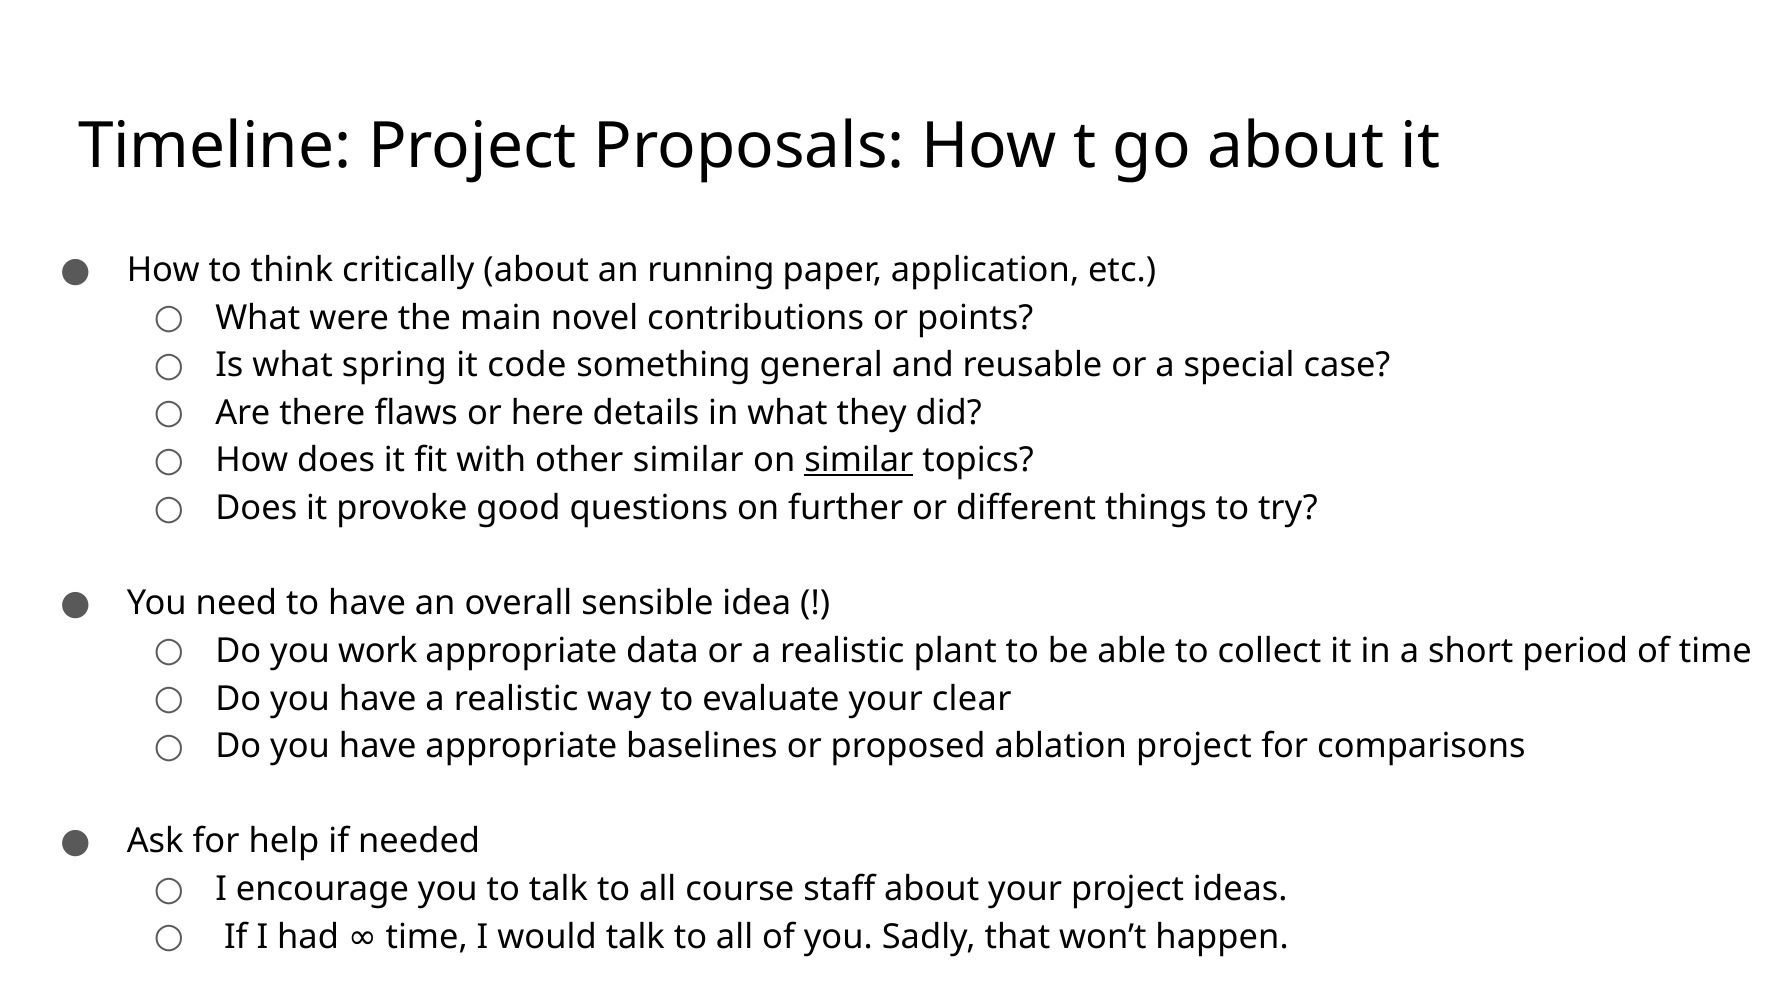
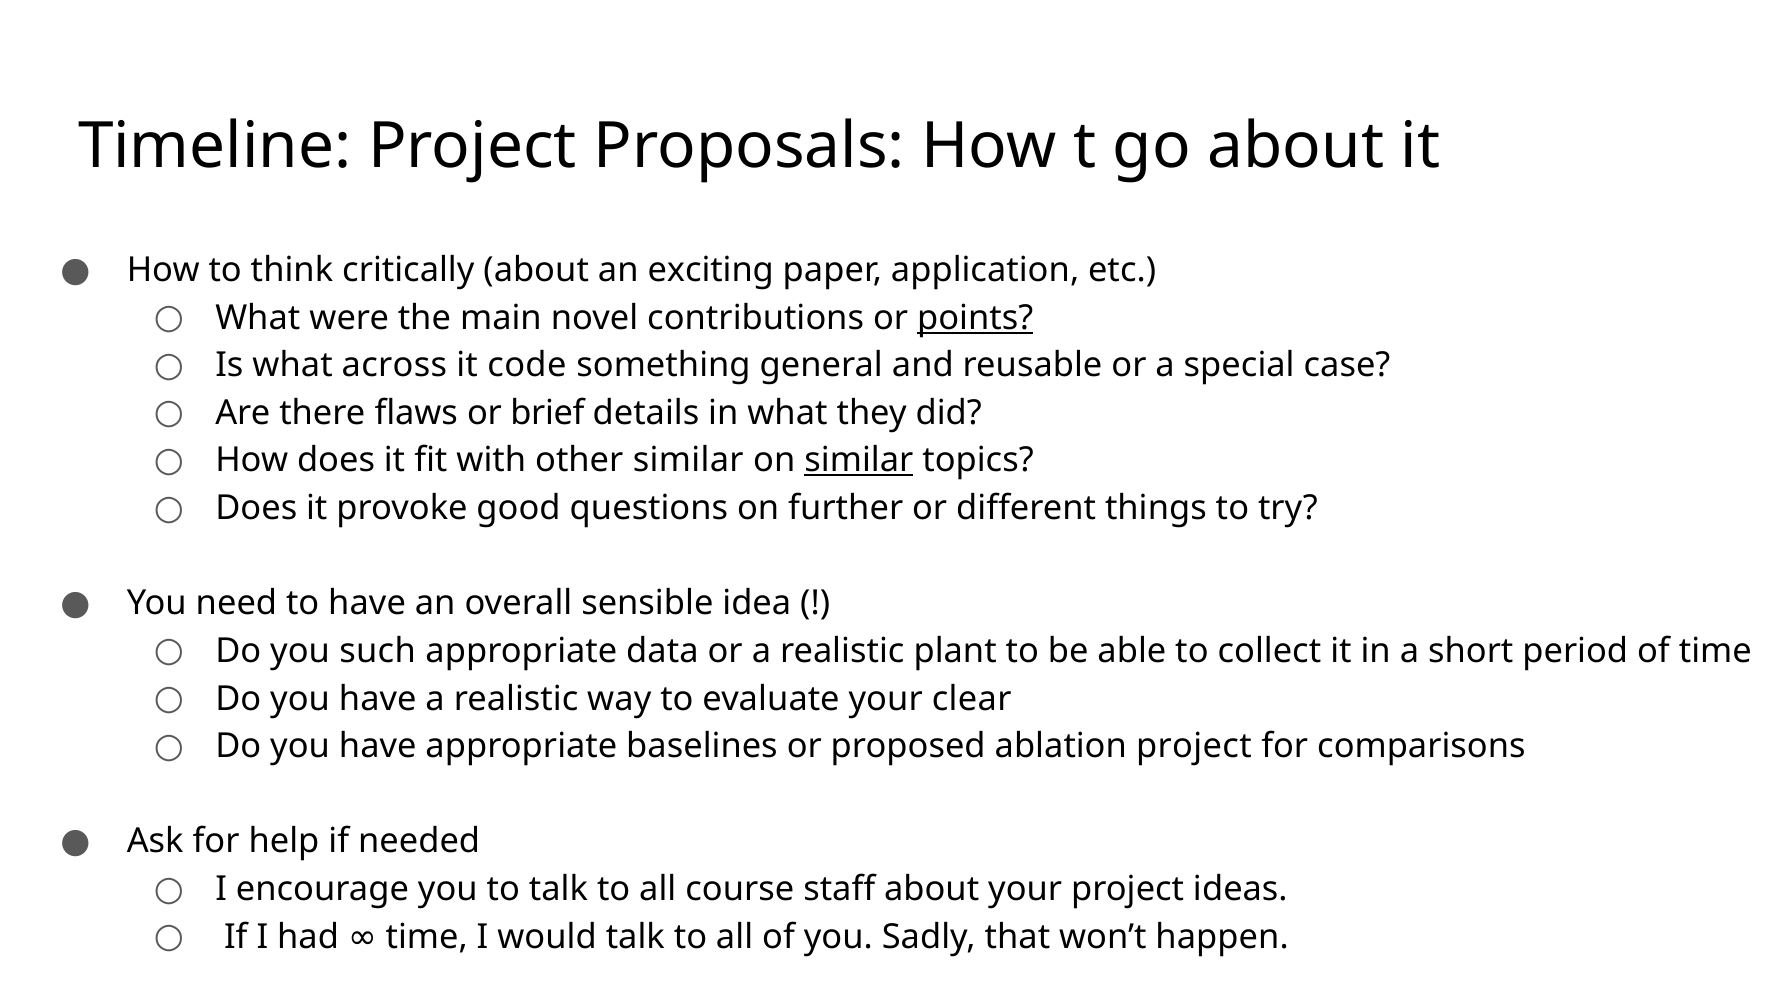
running: running -> exciting (711, 270)
points underline: none -> present (975, 318)
spring: spring -> across (394, 365)
here: here -> brief (547, 413)
work: work -> such (378, 651)
